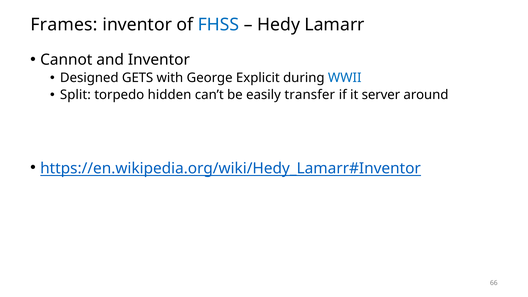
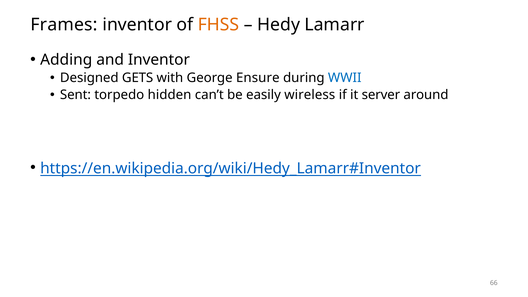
FHSS colour: blue -> orange (219, 25)
Cannot: Cannot -> Adding (66, 60)
Explicit: Explicit -> Ensure (258, 78)
Split: Split -> Sent (75, 95)
transfer: transfer -> wireless (310, 95)
